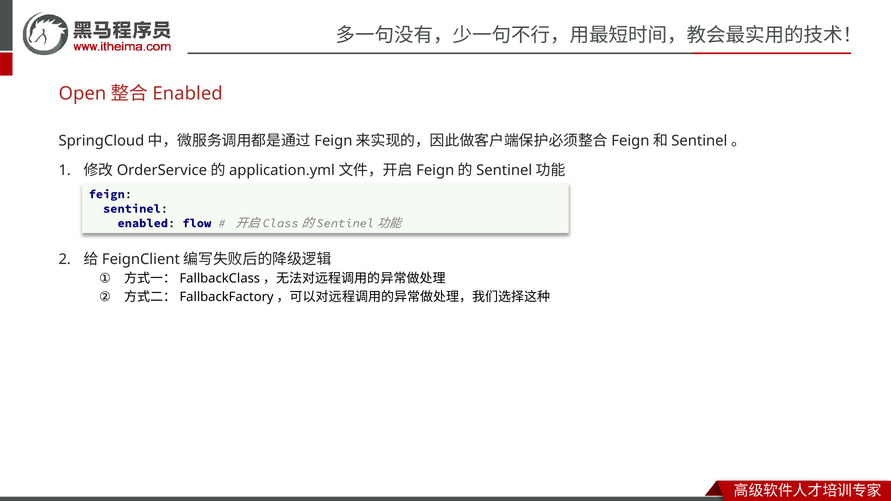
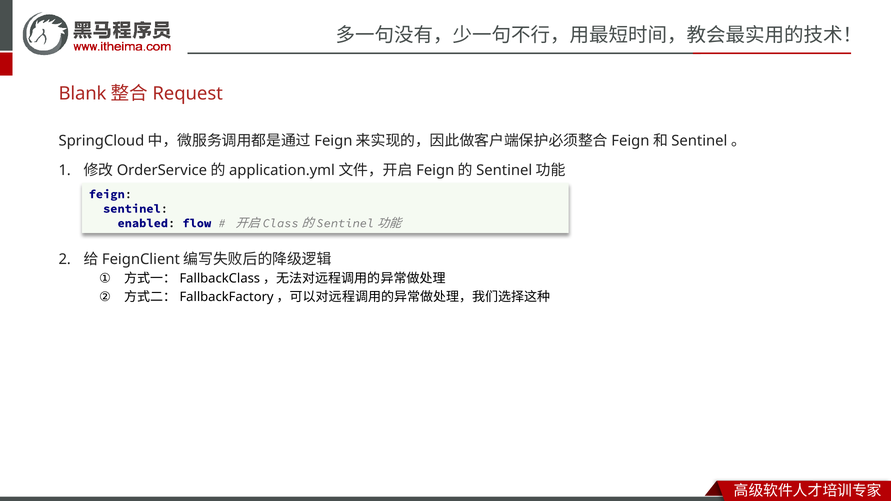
Open: Open -> Blank (83, 93)
Enabled: Enabled -> Request (188, 93)
